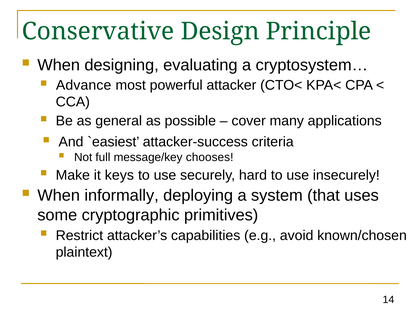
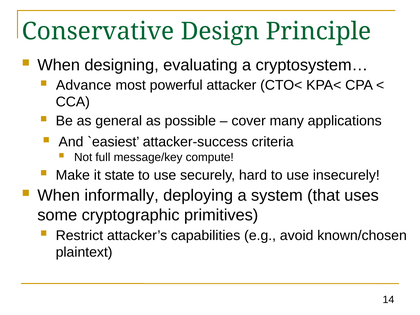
chooses: chooses -> compute (210, 157)
keys: keys -> state (120, 175)
